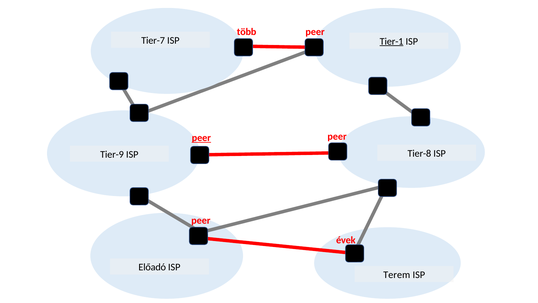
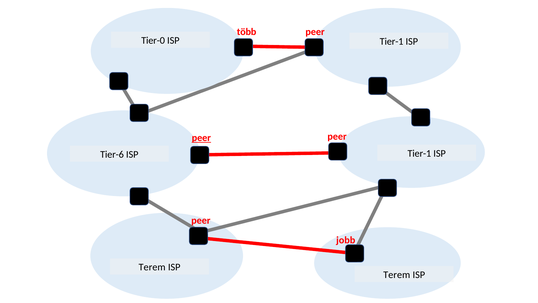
Tier-7: Tier-7 -> Tier-0 (153, 40)
Tier-1 underline: present -> none (392, 41)
Tier-9: Tier-9 -> Tier-6 (112, 154)
Tier-8: Tier-8 -> Tier-1 (419, 153)
évek: évek -> jobb (346, 240)
Előadó: Előadó -> Terem (152, 267)
